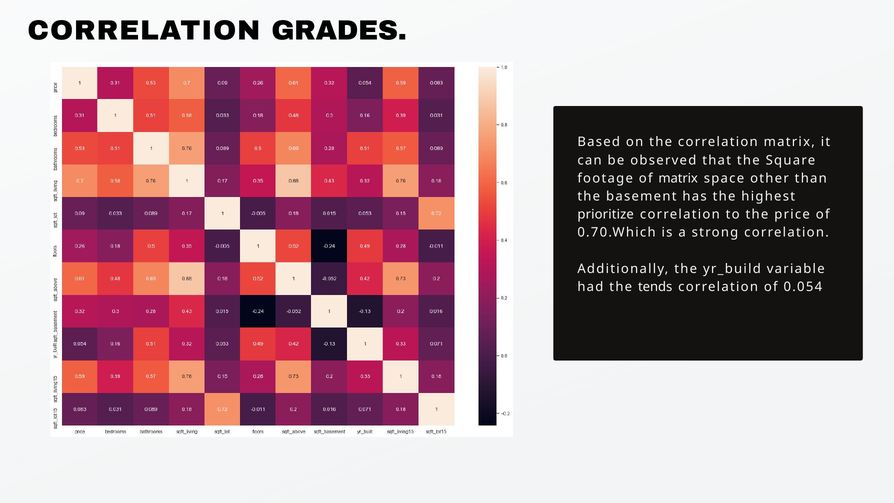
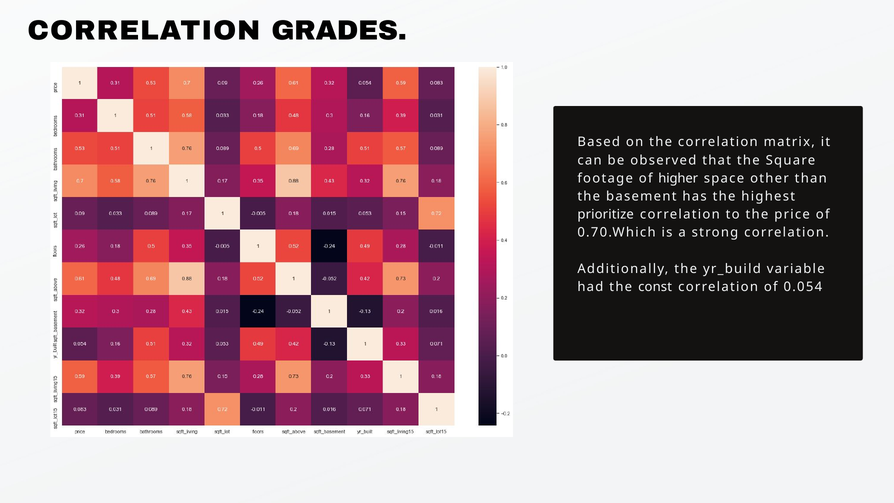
of matrix: matrix -> higher (678, 178)
tends: tends -> const (655, 287)
